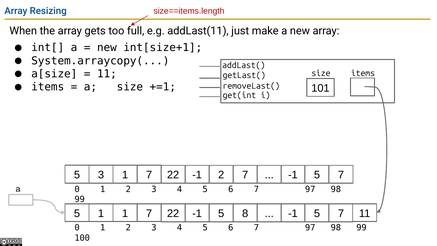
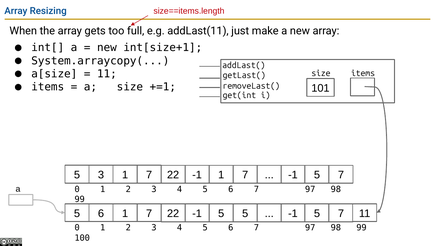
-1 2: 2 -> 1 (221, 175)
1: 1 -> 6 (101, 213)
5 8: 8 -> 5 (245, 213)
